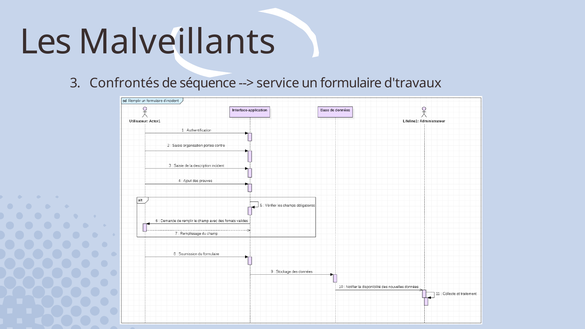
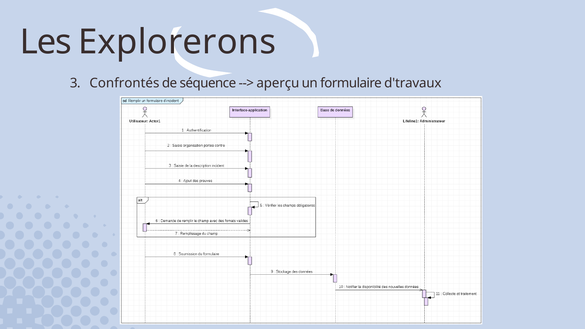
Malveillants: Malveillants -> Explorerons (177, 42)
service: service -> aperçu (278, 83)
